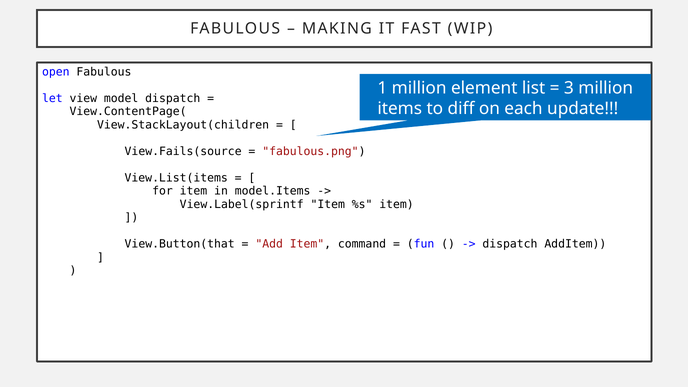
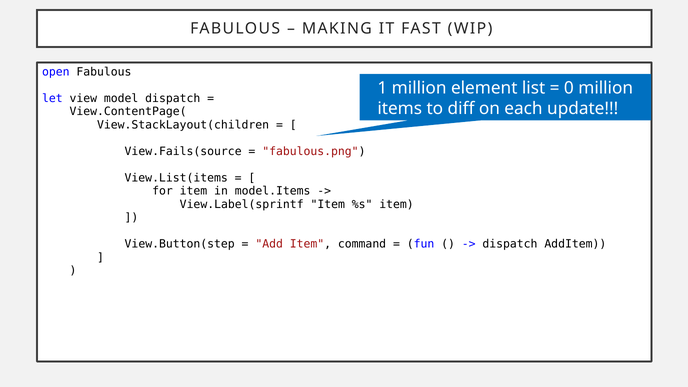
3: 3 -> 0 (569, 88)
View.Button(that: View.Button(that -> View.Button(step (180, 244)
